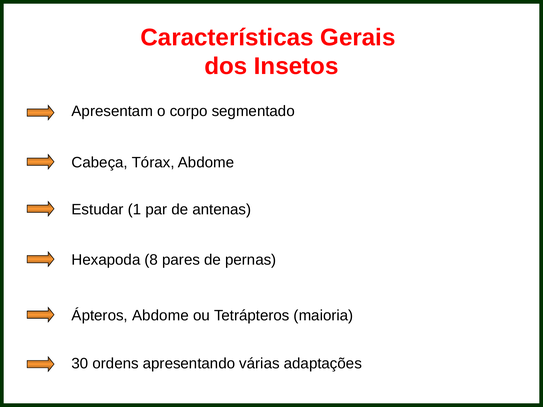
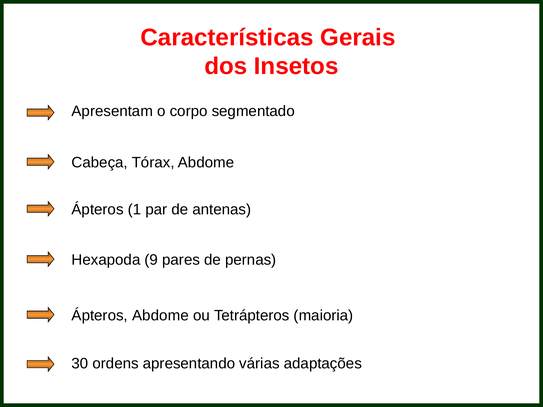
Estudar: Estudar -> Ápteros (98, 210)
8: 8 -> 9 (151, 260)
